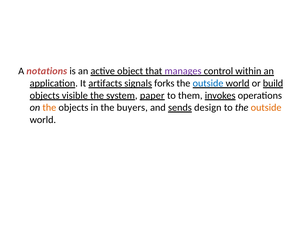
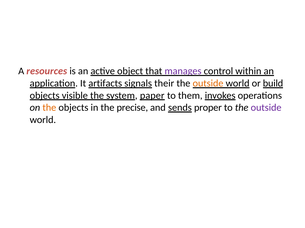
notations: notations -> resources (47, 71)
forks: forks -> their (164, 84)
outside colour: blue -> orange (208, 84)
buyers: buyers -> precise (132, 108)
design: design -> proper (208, 108)
outside colour: orange -> purple (266, 108)
